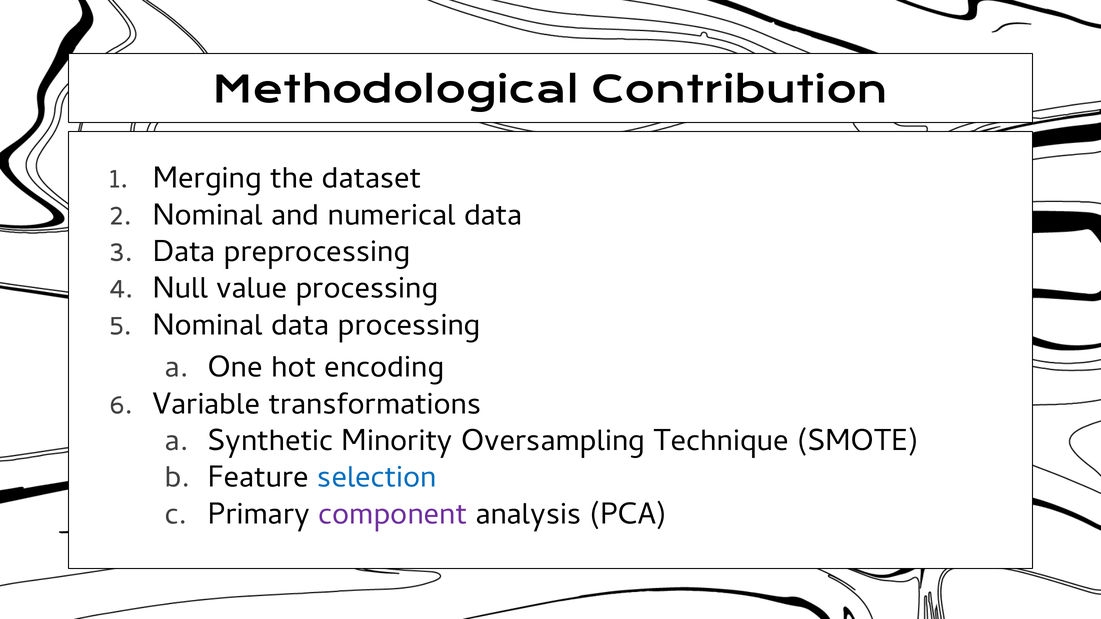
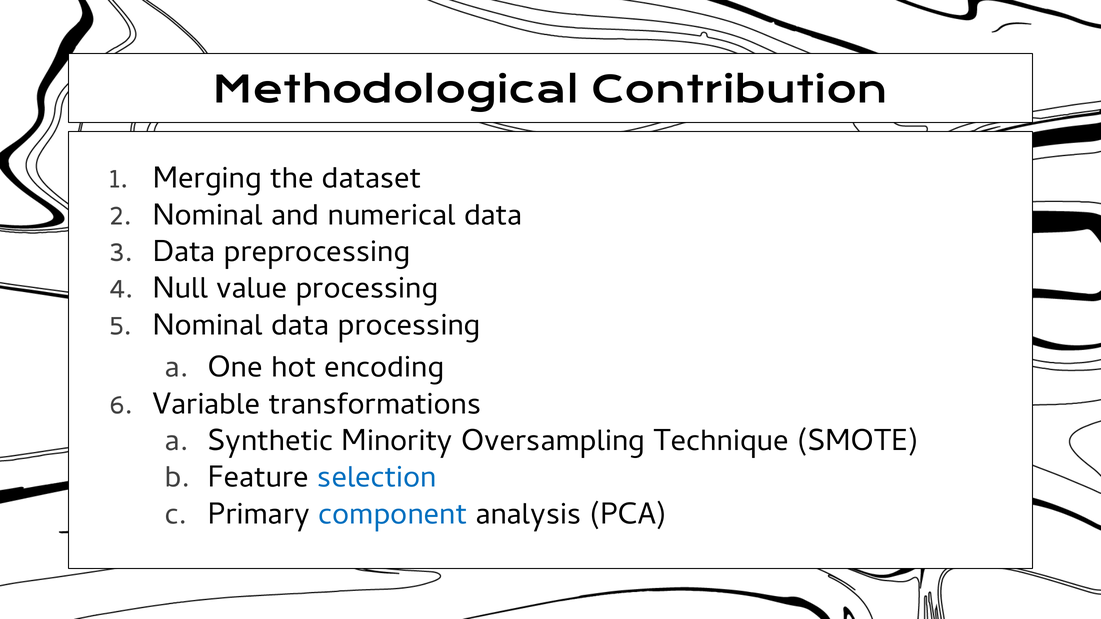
component colour: purple -> blue (393, 514)
